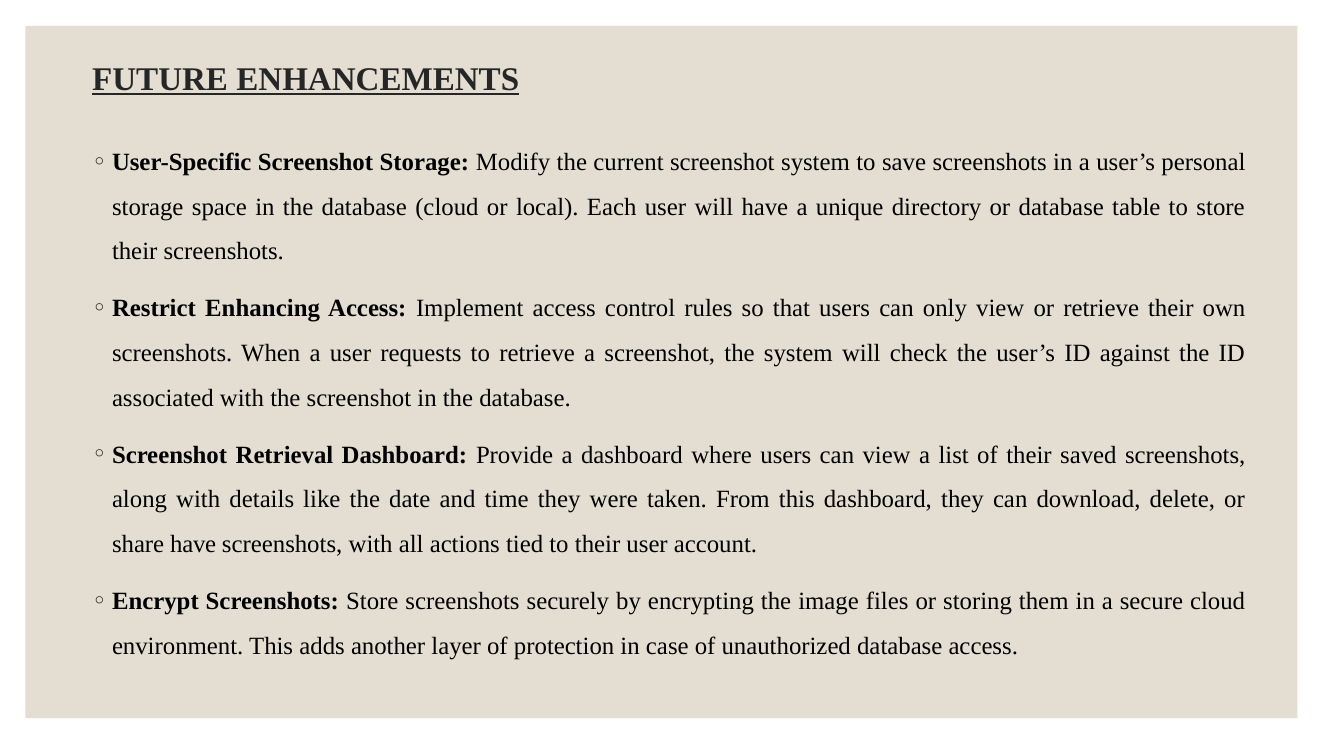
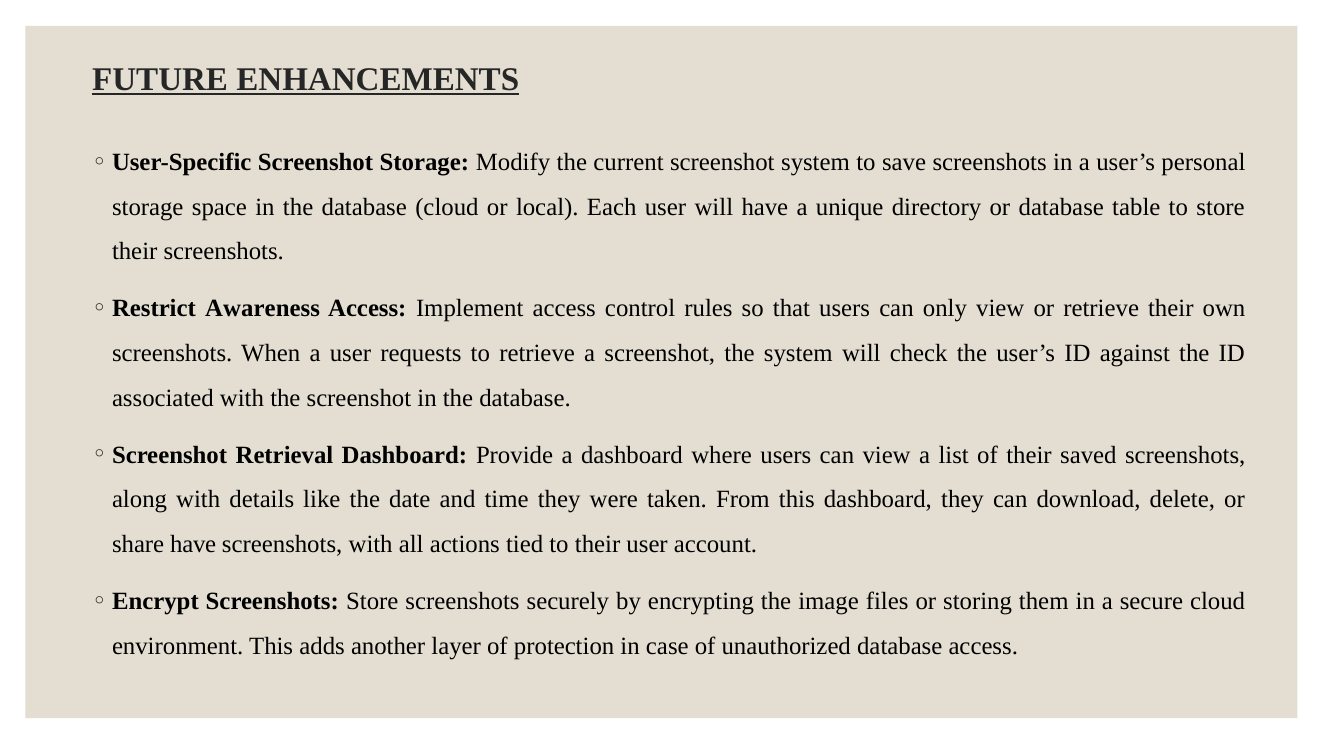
Enhancing: Enhancing -> Awareness (263, 309)
